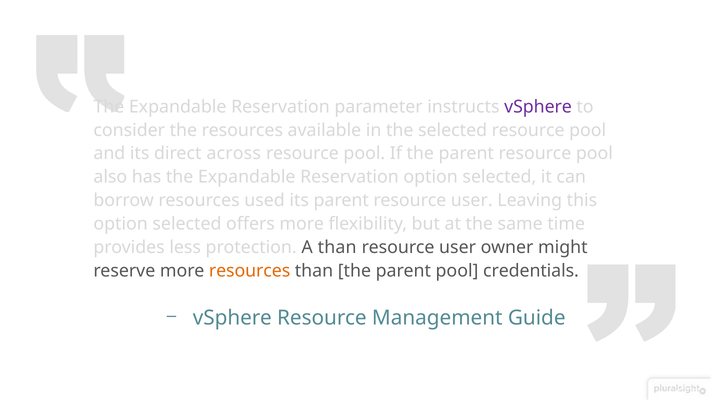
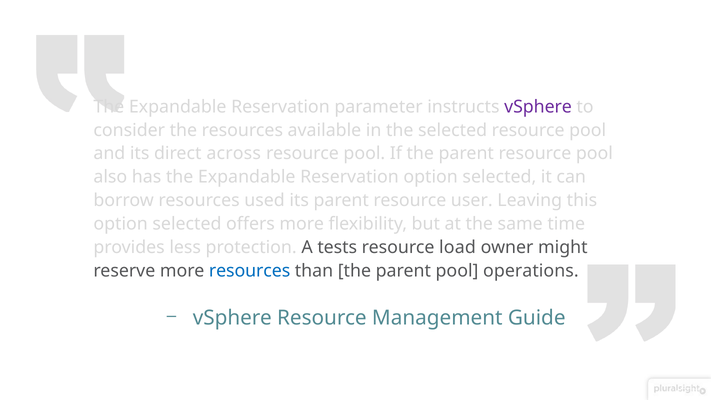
A than: than -> tests (337, 247)
user: user -> load (457, 247)
resources colour: orange -> blue (250, 271)
credentials: credentials -> operations (531, 271)
